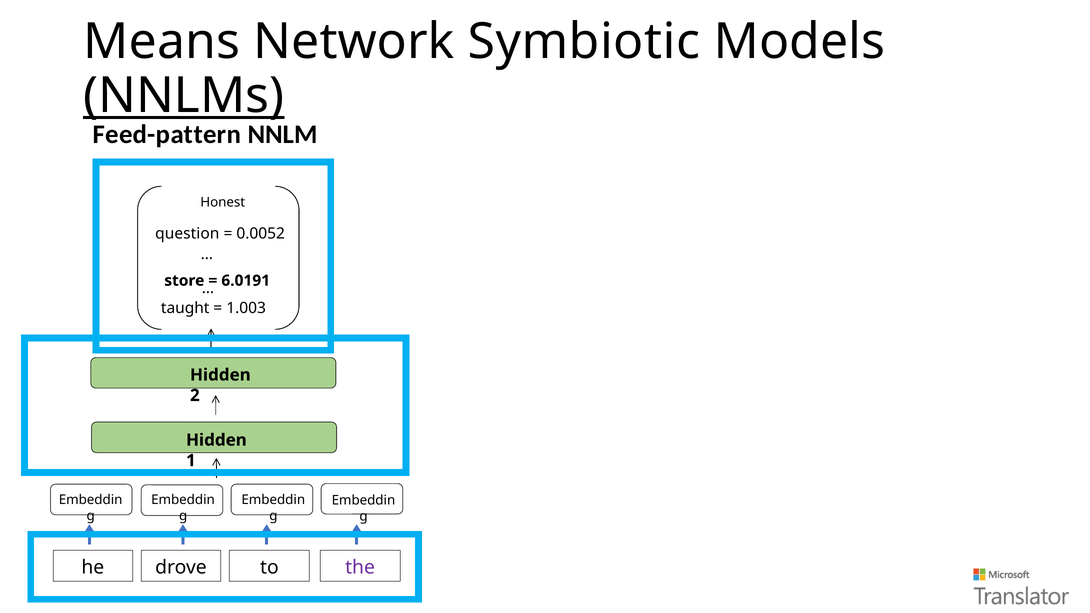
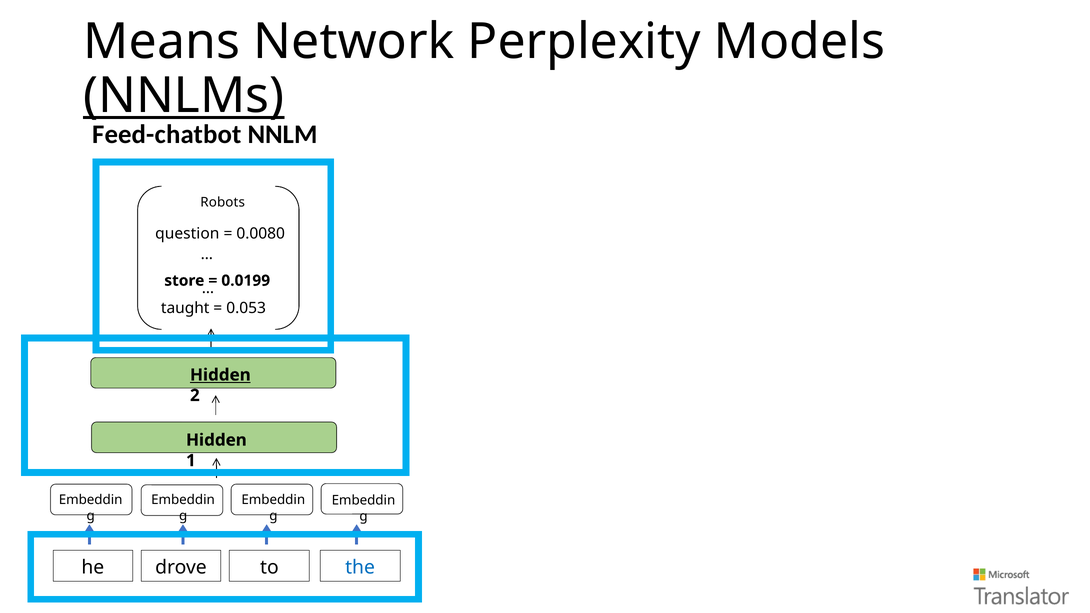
Symbiotic: Symbiotic -> Perplexity (584, 42)
Feed-pattern: Feed-pattern -> Feed-chatbot (167, 134)
Honest: Honest -> Robots (223, 202)
0.0052: 0.0052 -> 0.0080 (261, 234)
6.0191: 6.0191 -> 0.0199 (246, 281)
1.003: 1.003 -> 0.053 (246, 308)
Hidden underline: none -> present (220, 375)
the colour: purple -> blue (360, 567)
